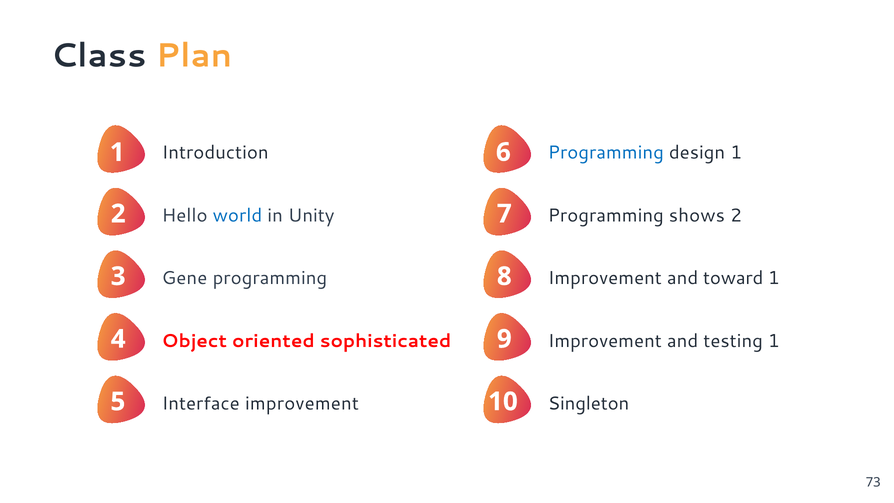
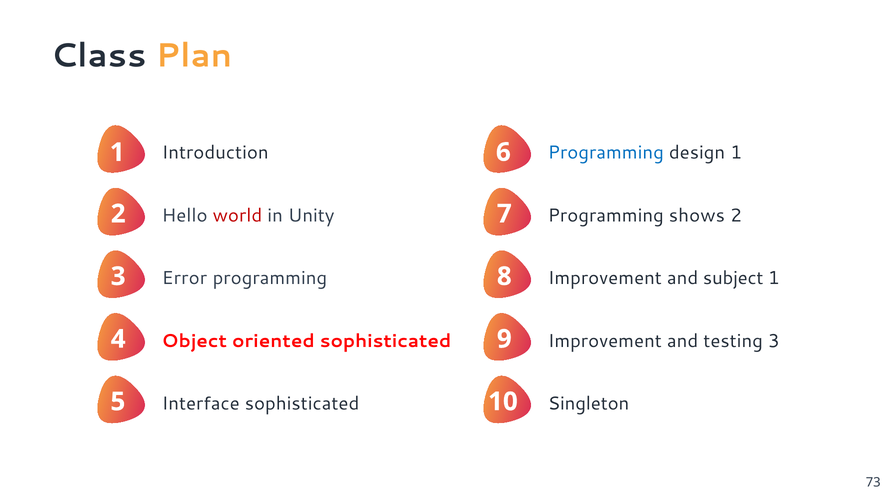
world colour: blue -> red (237, 215)
Gene: Gene -> Error (185, 278)
toward: toward -> subject (733, 278)
testing 1: 1 -> 3 (774, 341)
Interface improvement: improvement -> sophisticated (302, 404)
